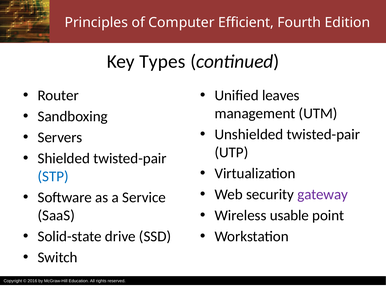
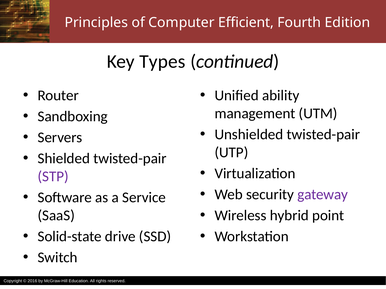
leaves: leaves -> ability (281, 96)
STP colour: blue -> purple (53, 177)
usable: usable -> hybrid (289, 216)
